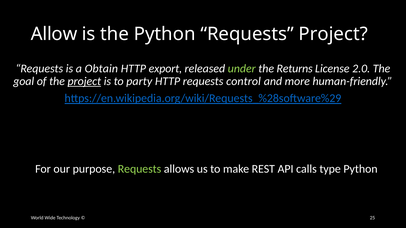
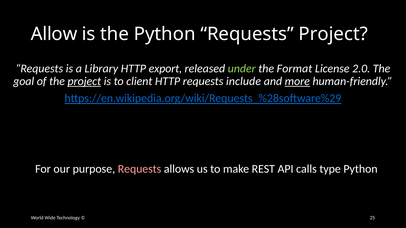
Obtain: Obtain -> Library (101, 69)
Returns: Returns -> Format (294, 69)
party: party -> client (139, 81)
control: control -> include (244, 81)
more underline: none -> present (297, 81)
Requests colour: light green -> pink (140, 169)
